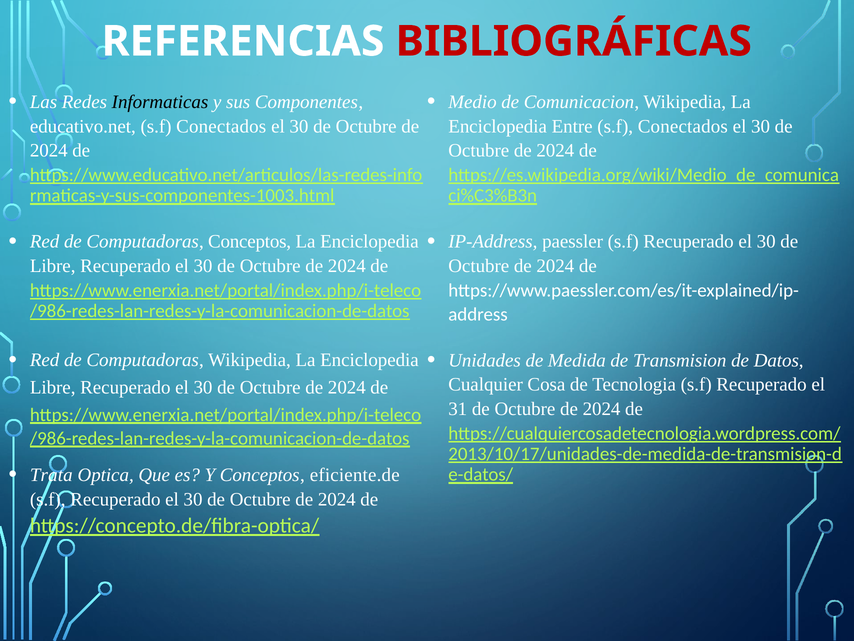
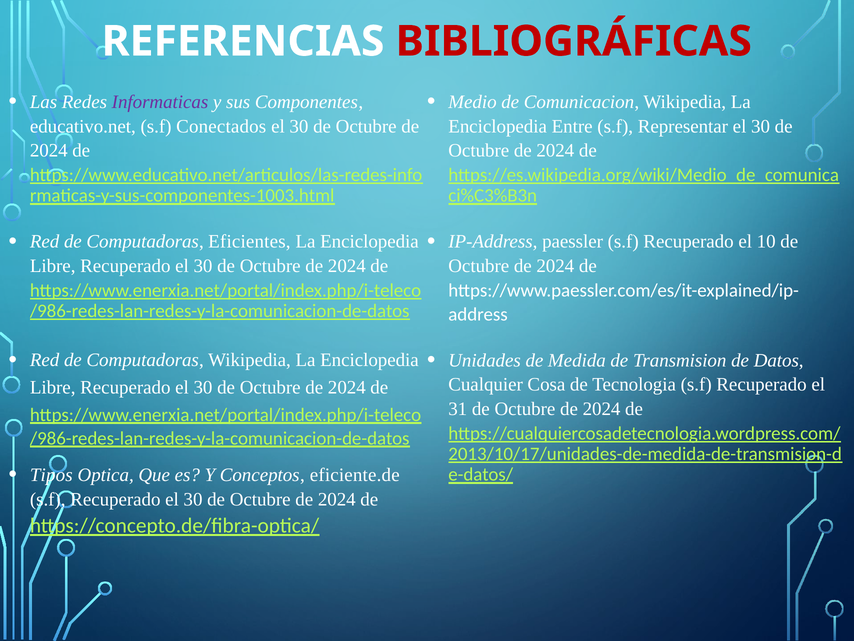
Informaticas colour: black -> purple (160, 102)
Conectados: Conectados -> Representar (683, 126)
Computadoras Conceptos: Conceptos -> Eficientes (249, 242)
30: 30 -> 10 (766, 242)
Trata: Trata -> Tipos (51, 475)
